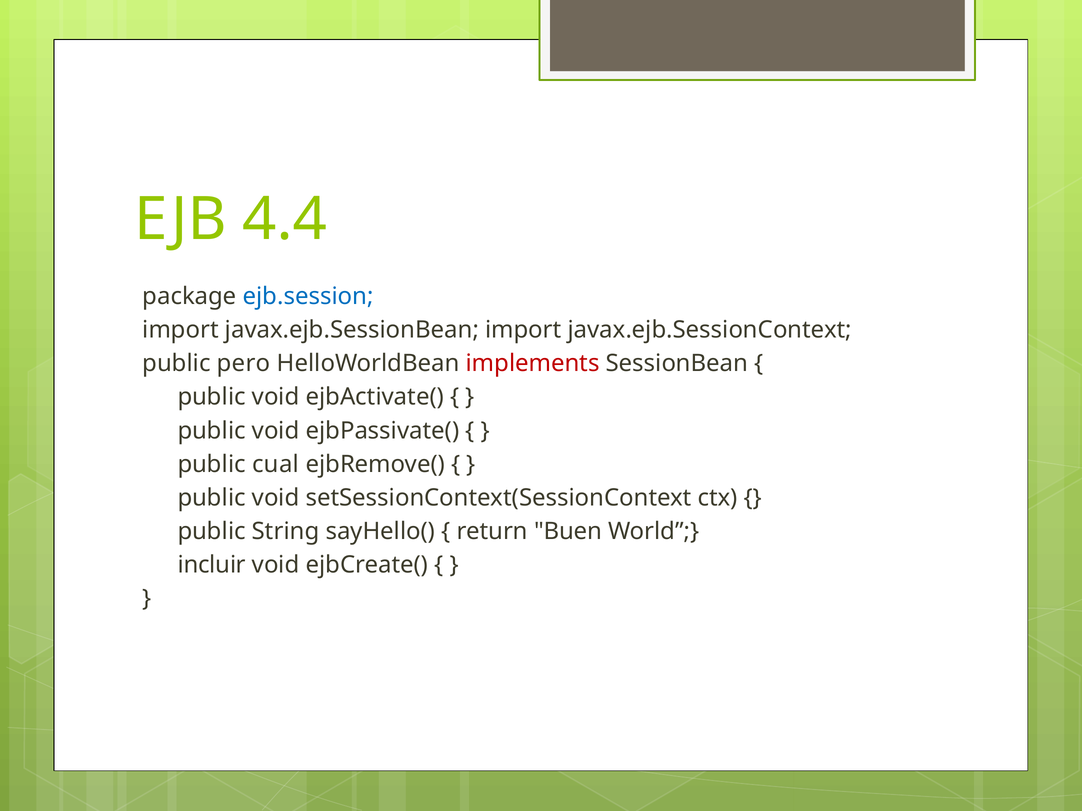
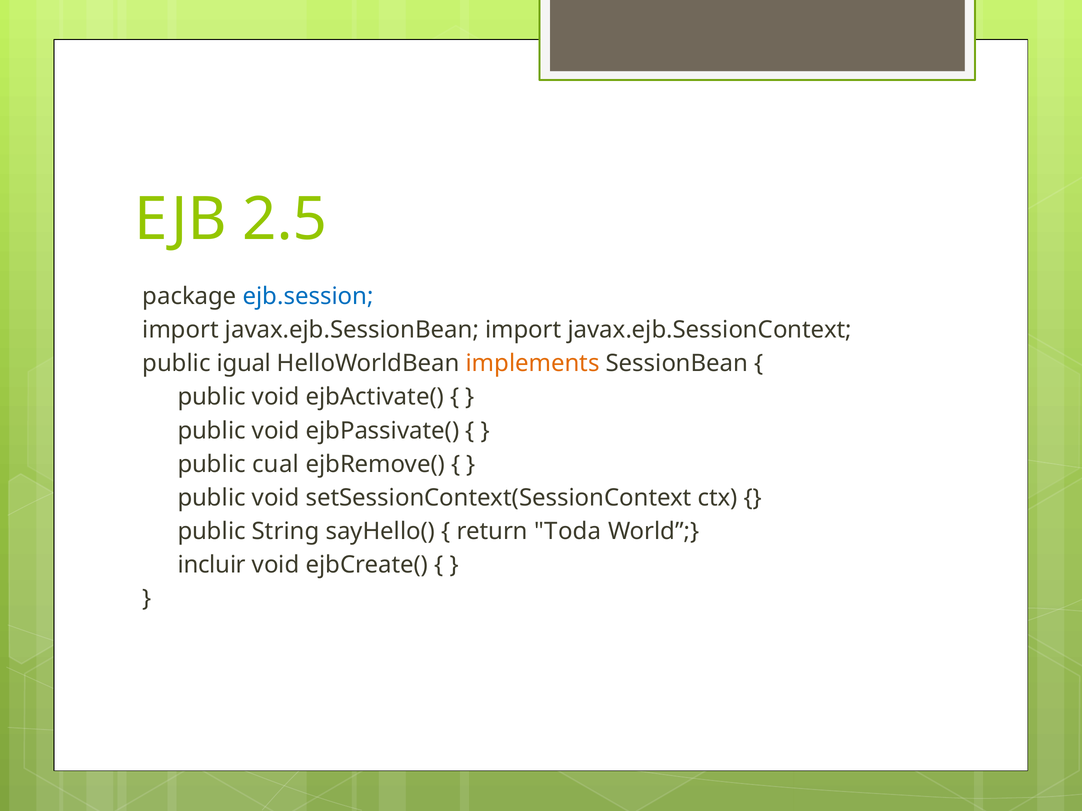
4.4: 4.4 -> 2.5 (285, 220)
pero: pero -> igual (244, 364)
implements colour: red -> orange (533, 364)
Buen: Buen -> Toda (568, 532)
